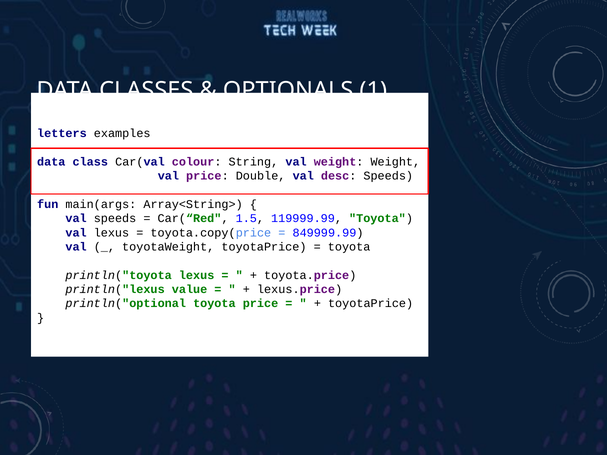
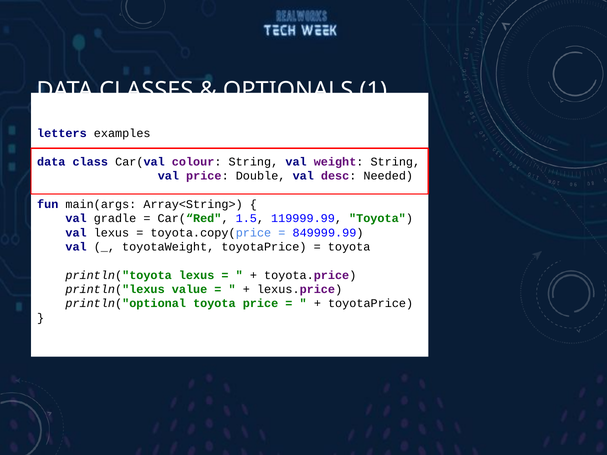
weight Weight: Weight -> String (395, 162)
desc Speeds: Speeds -> Needed (388, 176)
val speeds: speeds -> gradle (115, 219)
